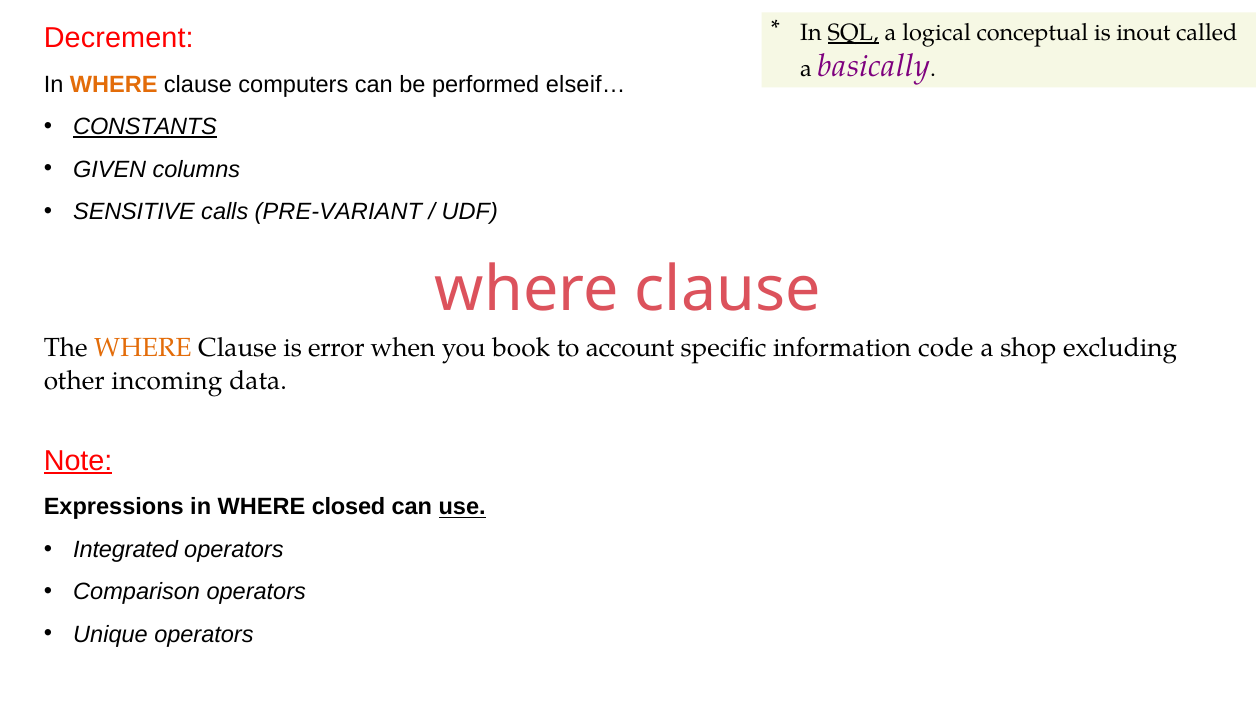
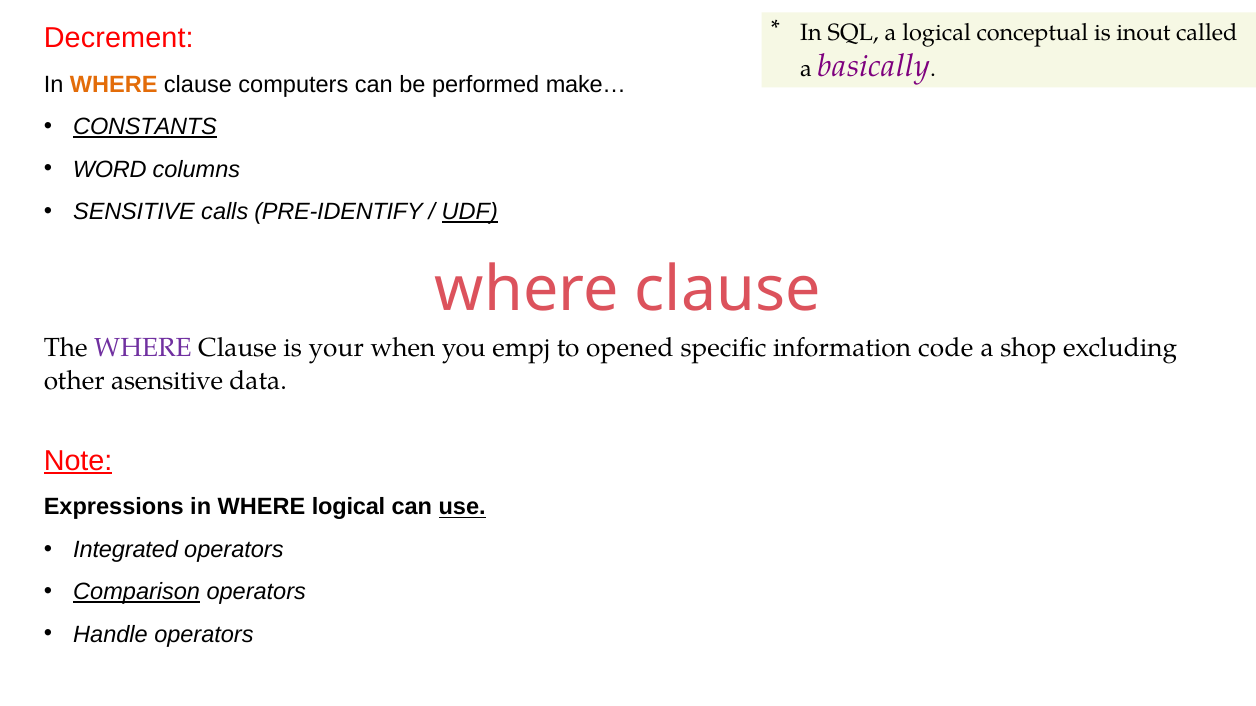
SQL underline: present -> none (853, 33)
elseif…: elseif… -> make… (586, 85)
GIVEN: GIVEN -> WORD (110, 170)
PRE-VARIANT: PRE-VARIANT -> PRE-IDENTIFY (339, 212)
UDF underline: none -> present (470, 212)
WHERE colour: orange -> purple (143, 348)
error: error -> your (336, 348)
book: book -> empj (521, 348)
account: account -> opened (630, 348)
incoming: incoming -> asensitive (167, 382)
WHERE closed: closed -> logical (349, 508)
Comparison underline: none -> present (137, 592)
Unique: Unique -> Handle (111, 635)
